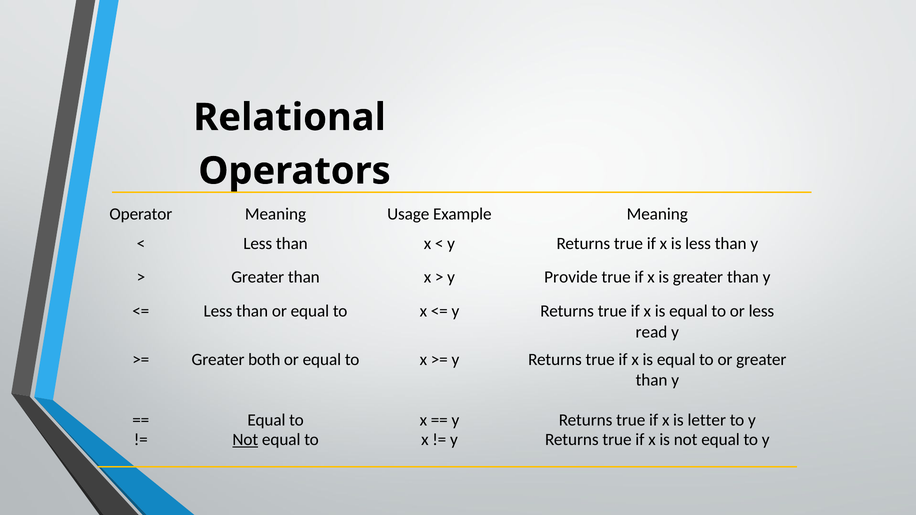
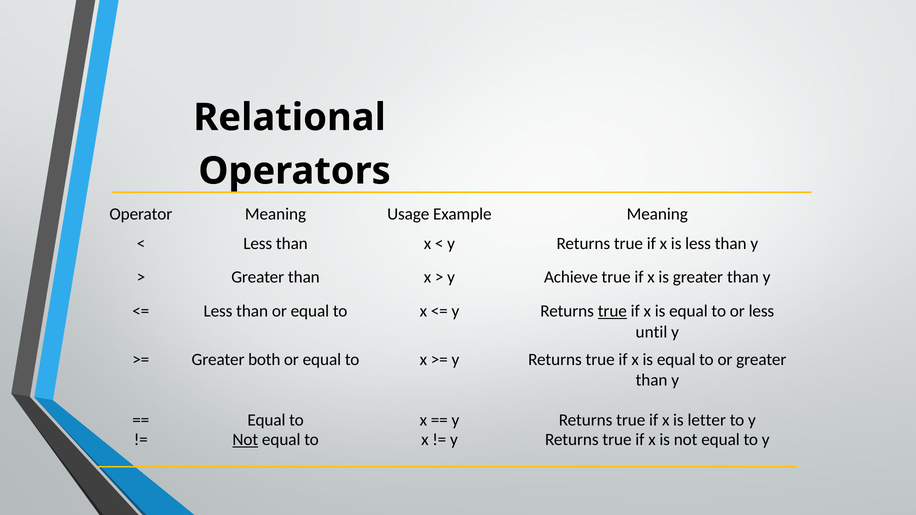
Provide: Provide -> Achieve (571, 277)
true underline: none -> present (612, 311)
read: read -> until (651, 332)
